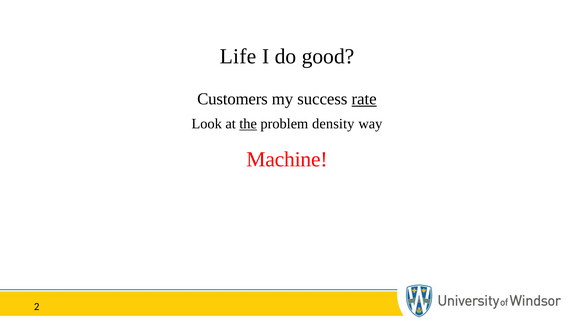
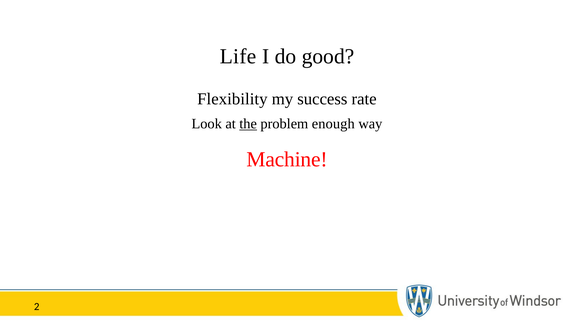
Customers: Customers -> Flexibility (232, 99)
rate underline: present -> none (364, 99)
density: density -> enough (333, 124)
